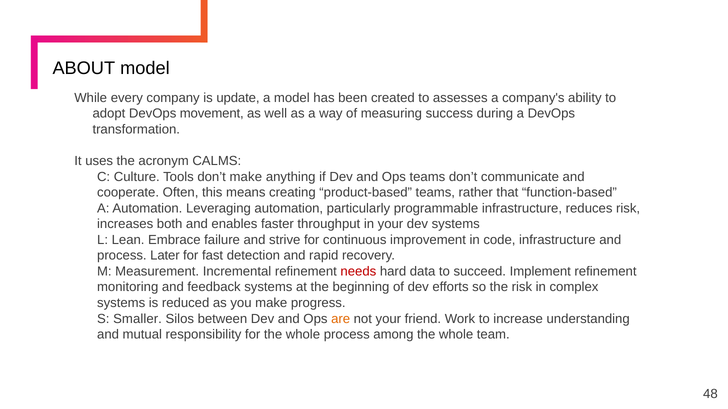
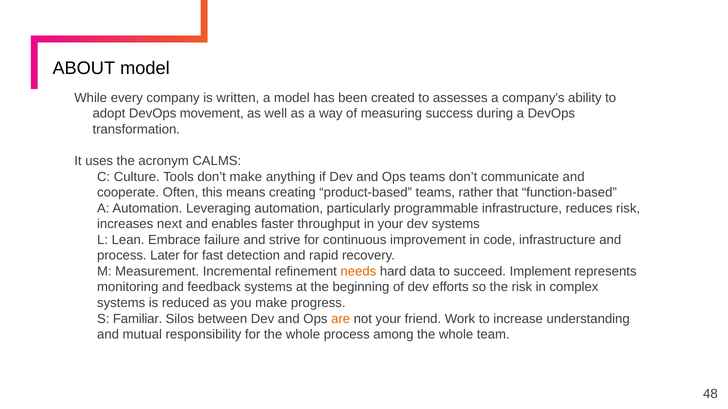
update: update -> written (238, 98)
both: both -> next (170, 224)
needs colour: red -> orange (358, 272)
Implement refinement: refinement -> represents (606, 272)
Smaller: Smaller -> Familiar (138, 319)
